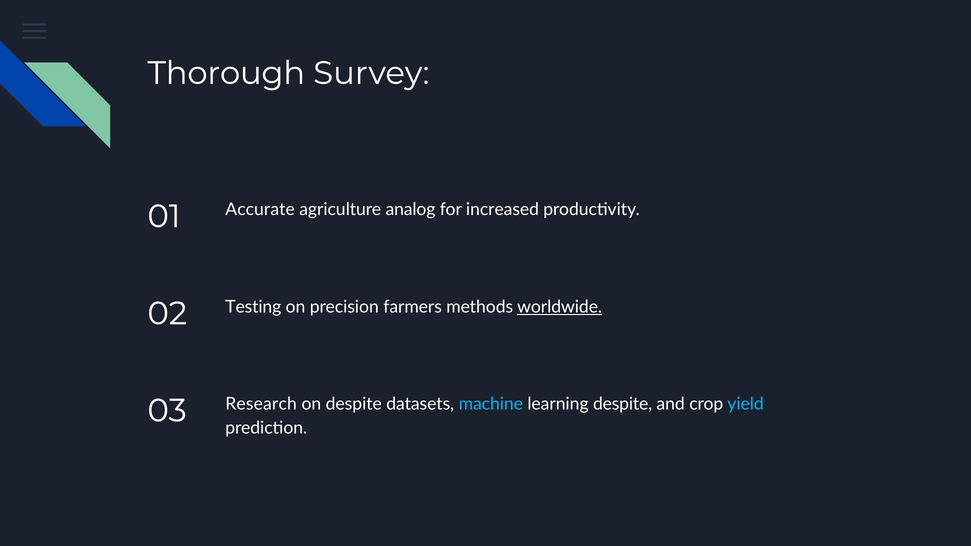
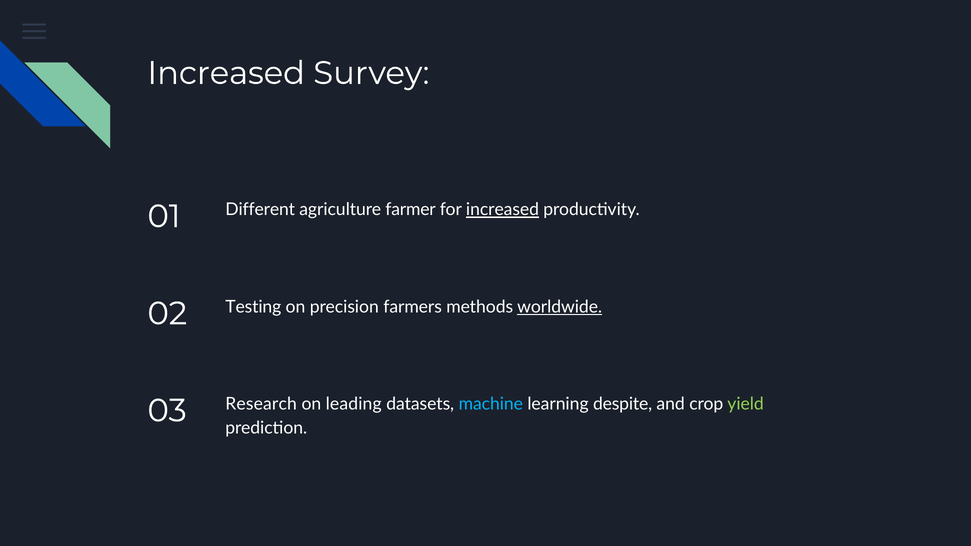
Thorough: Thorough -> Increased (226, 73)
Accurate: Accurate -> Different (260, 210)
analog: analog -> farmer (411, 210)
increased underline: none -> present (502, 210)
on despite: despite -> leading (354, 404)
yield colour: light blue -> light green (746, 404)
